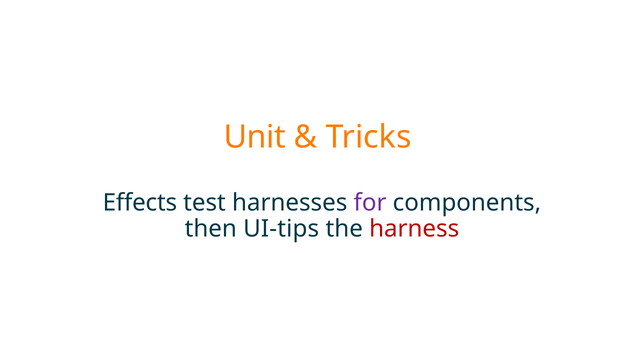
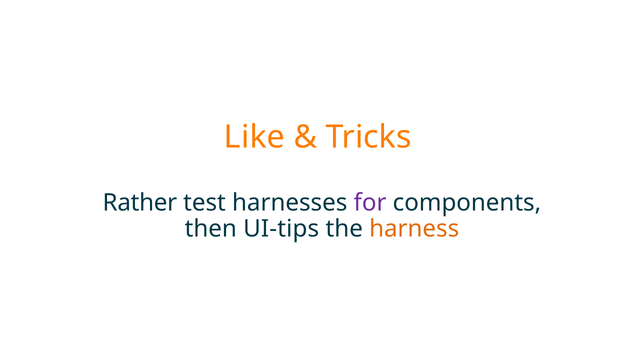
Unit: Unit -> Like (255, 137)
Effects: Effects -> Rather (140, 203)
harness colour: red -> orange (414, 229)
